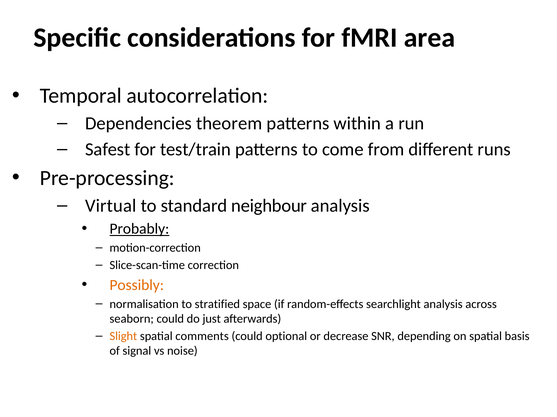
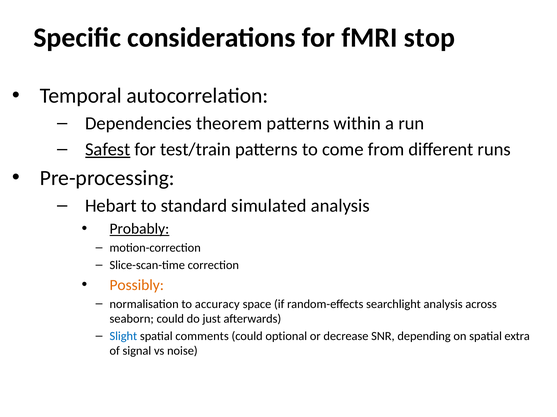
area: area -> stop (429, 38)
Safest underline: none -> present (108, 150)
Virtual: Virtual -> Hebart (111, 206)
neighbour: neighbour -> simulated (269, 206)
stratified: stratified -> accuracy (217, 305)
Slight colour: orange -> blue (123, 337)
basis: basis -> extra (517, 337)
